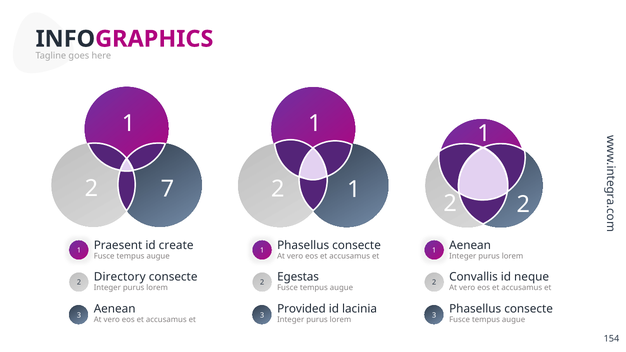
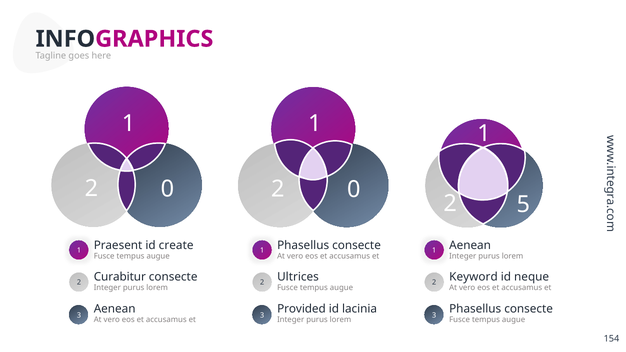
7: 7 -> 0 (167, 189)
1: 1 -> 0 (354, 189)
2 2: 2 -> 5 (523, 204)
Directory: Directory -> Curabitur (120, 277)
Egestas: Egestas -> Ultrices (298, 277)
Convallis: Convallis -> Keyword (473, 277)
